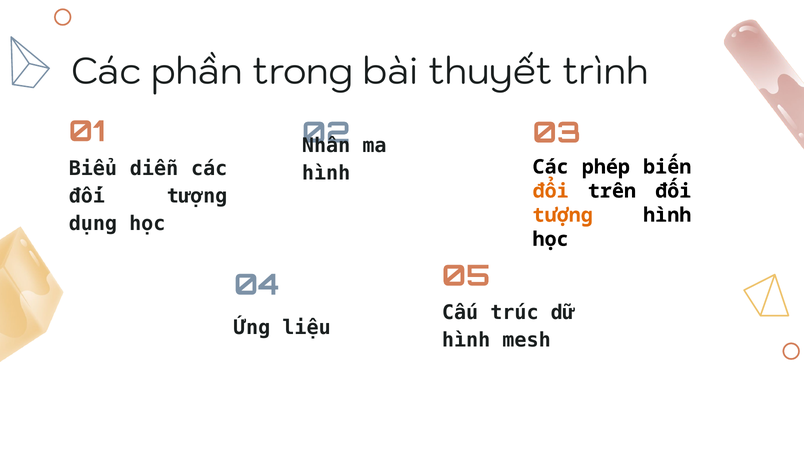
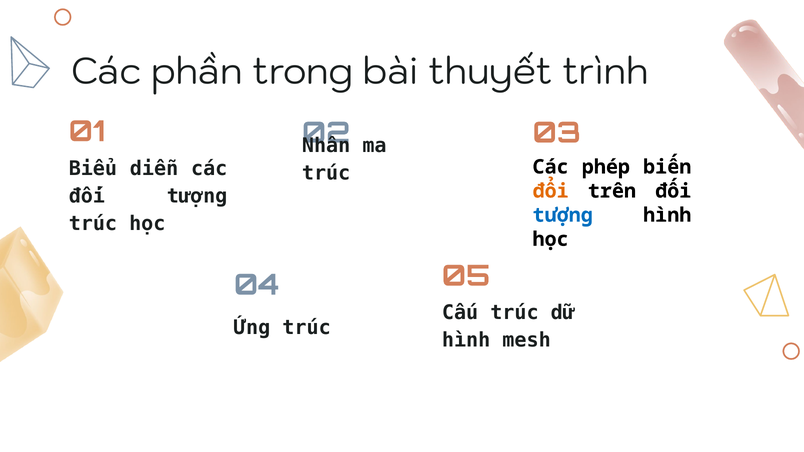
hình: hình -> trúc (326, 173)
tượng colour: orange -> blue (563, 215)
dụng: dụng -> trúc (93, 224)
Ứng liệu: liệu -> trúc (307, 328)
